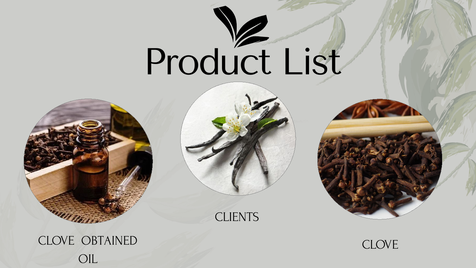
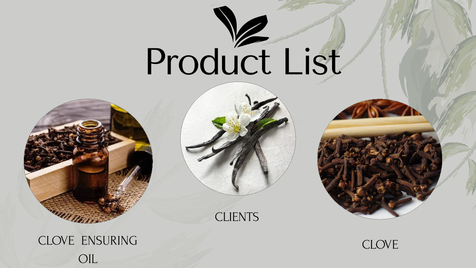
OBTAINED: OBTAINED -> ENSURING (109, 240)
